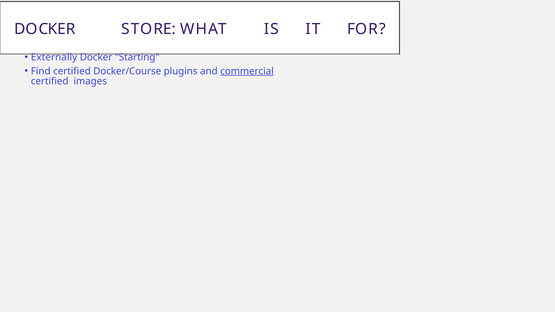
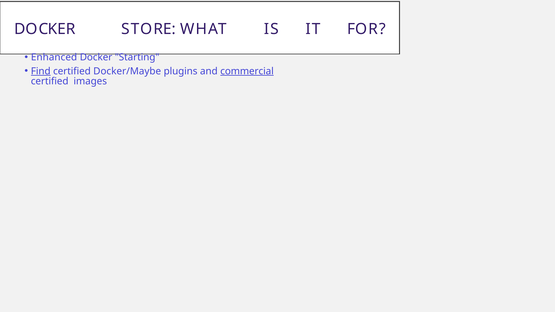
Externally: Externally -> Enhanced (54, 57)
Find underline: none -> present (41, 71)
Docker/Course: Docker/Course -> Docker/Maybe (127, 71)
